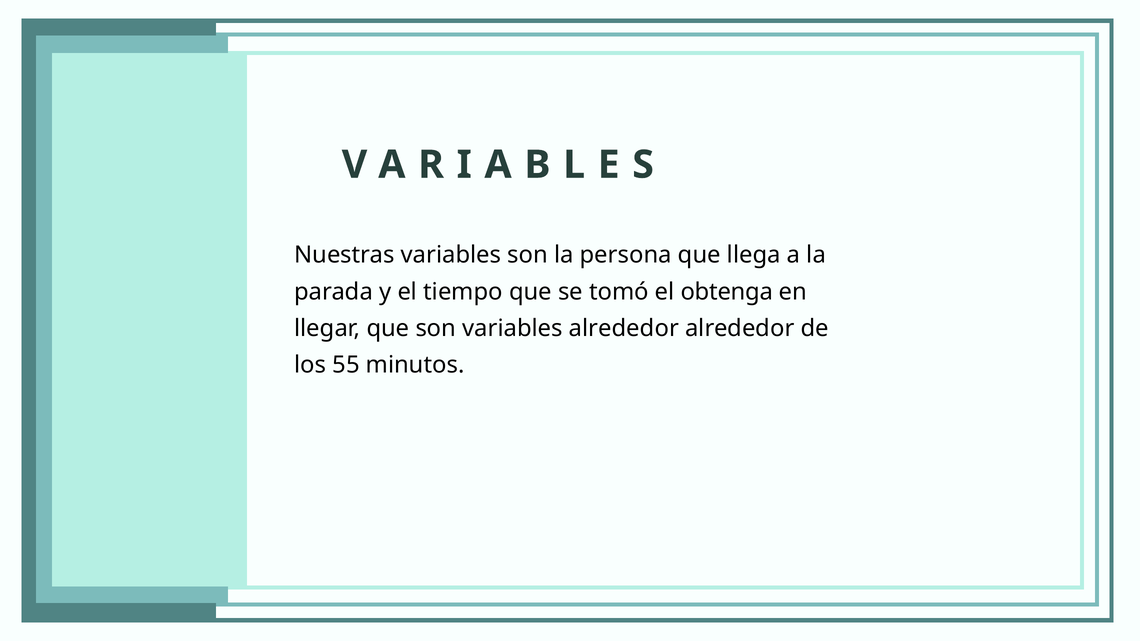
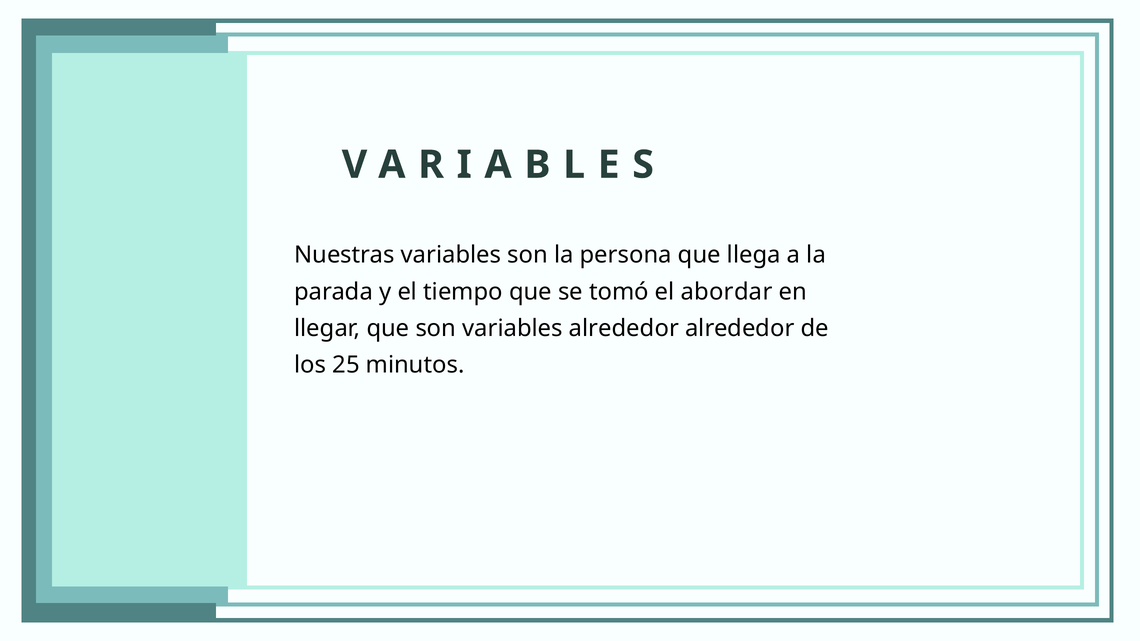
obtenga: obtenga -> abordar (727, 292)
55: 55 -> 25 (346, 365)
